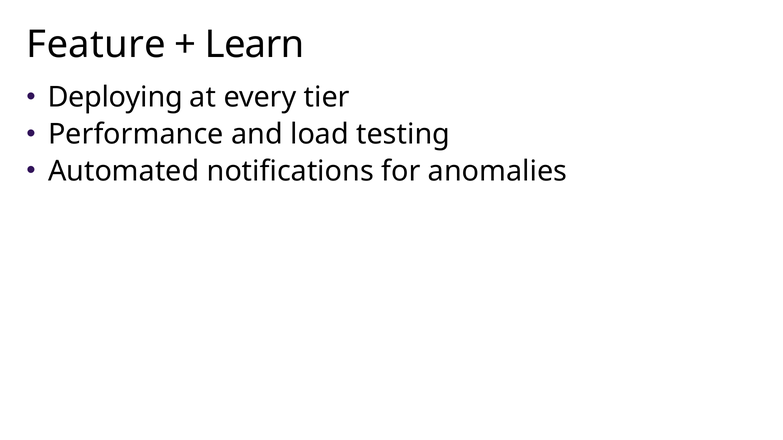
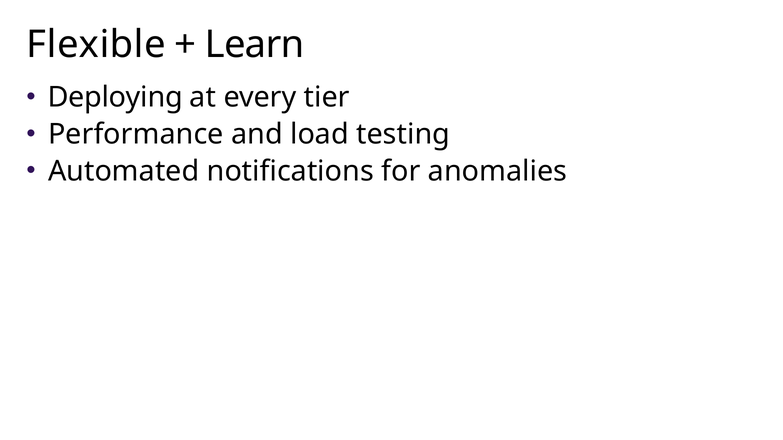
Feature: Feature -> Flexible (96, 45)
